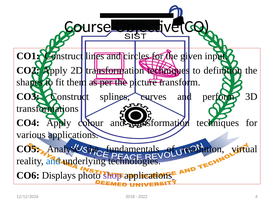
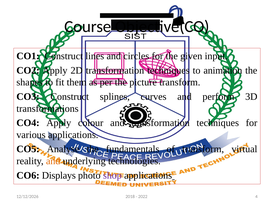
definition: definition -> animation (223, 70)
of resolution: resolution -> transform (203, 149)
and colour: blue -> orange (53, 161)
